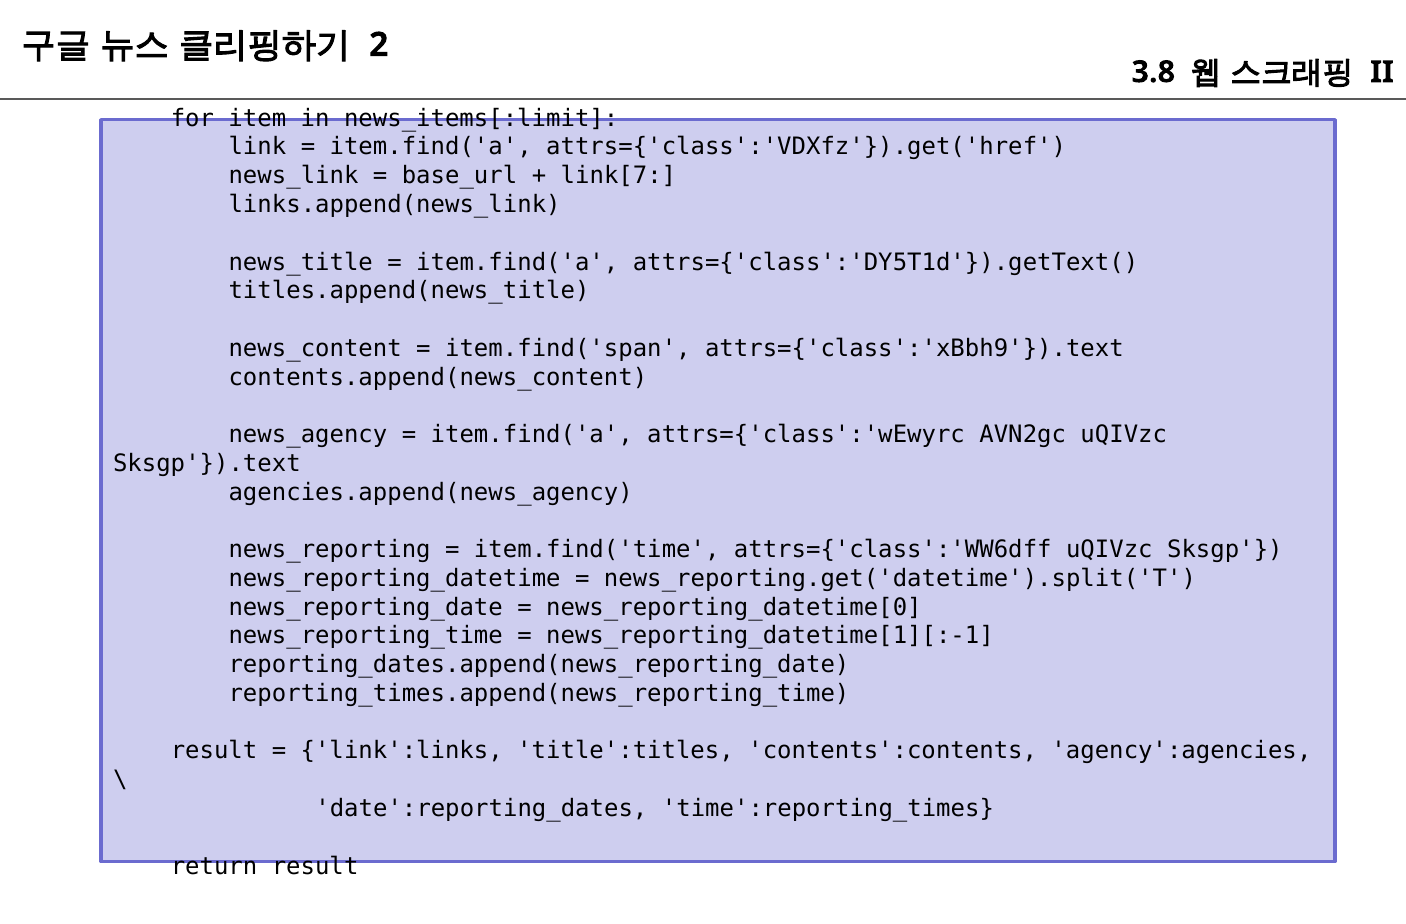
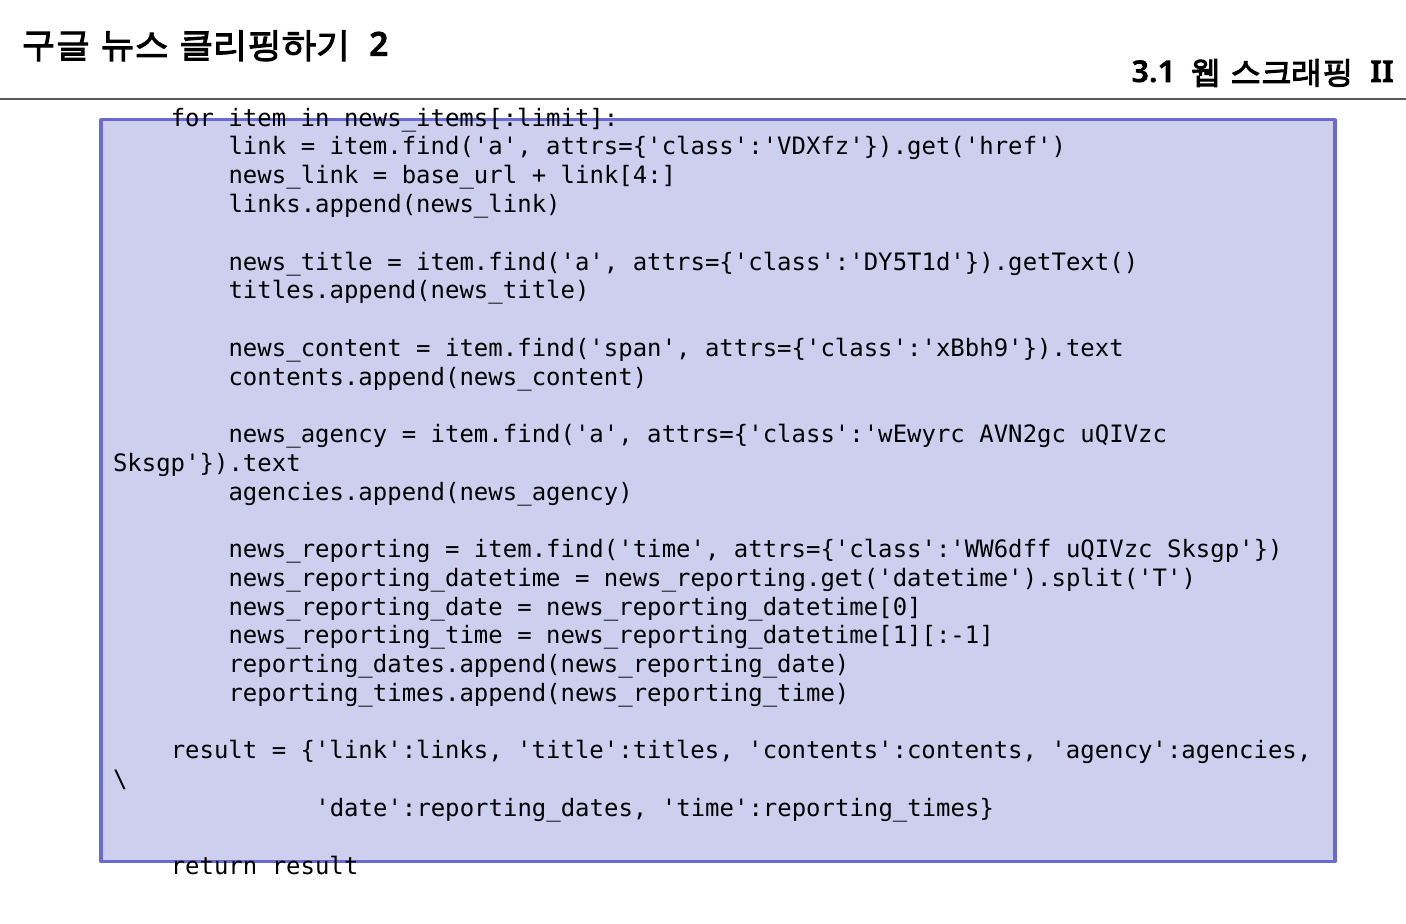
3.8: 3.8 -> 3.1 (1153, 72)
link[7: link[7 -> link[4 (618, 176)
